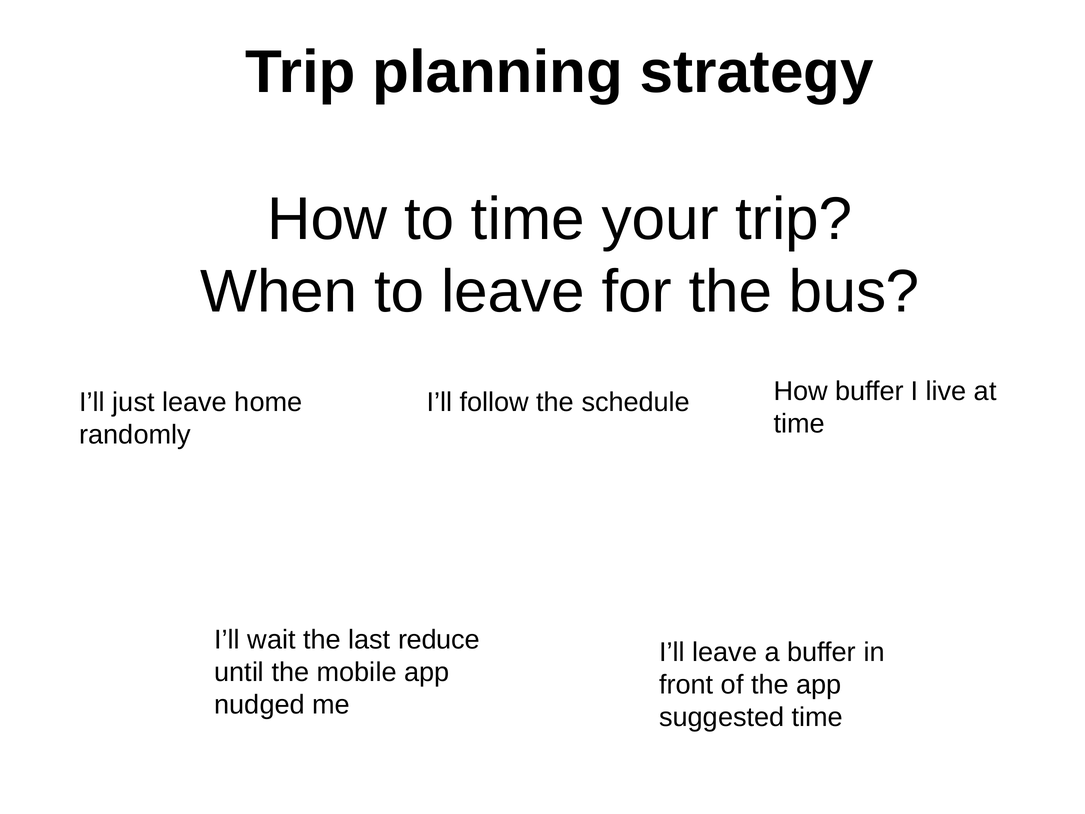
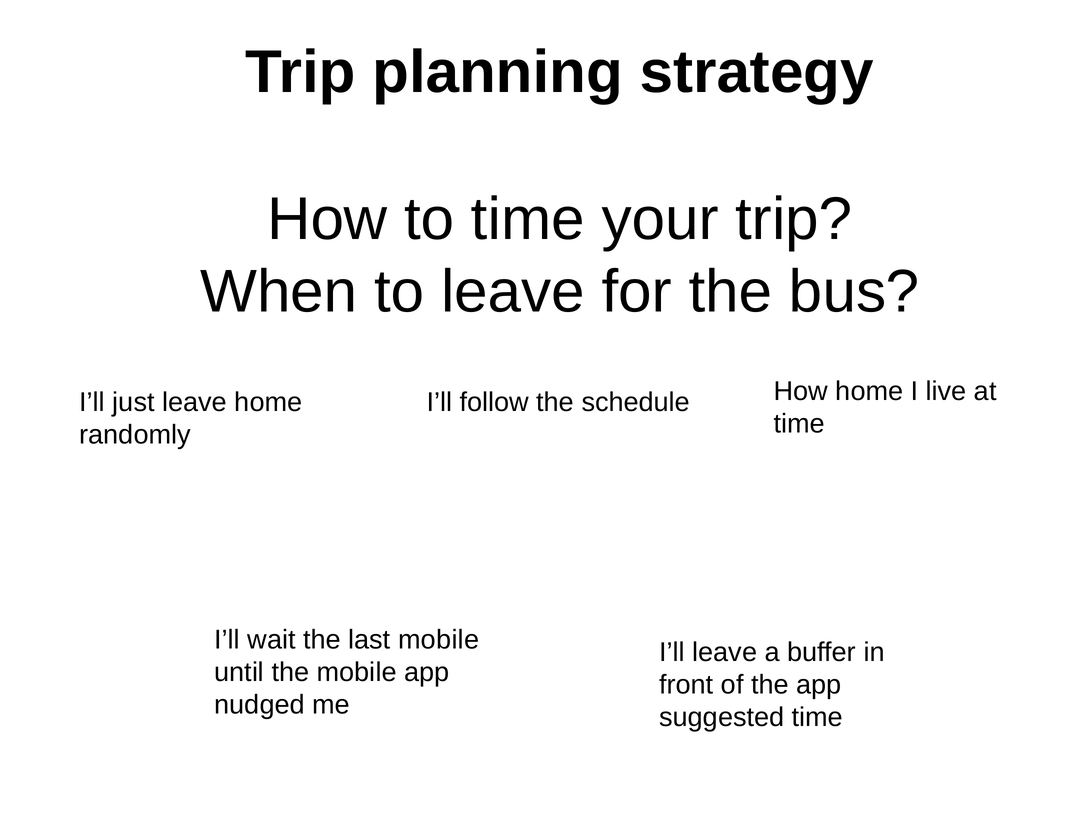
How buffer: buffer -> home (869, 391)
last reduce: reduce -> mobile (439, 640)
